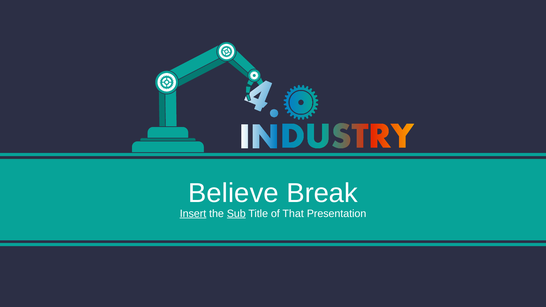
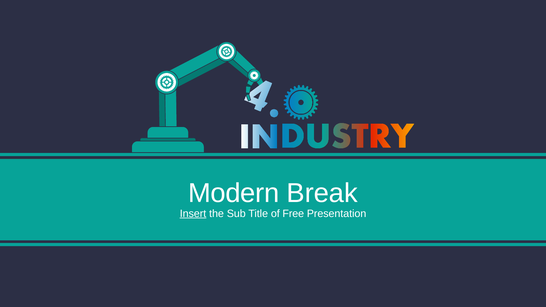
Believe: Believe -> Modern (234, 193)
Sub underline: present -> none (236, 214)
That: That -> Free (293, 214)
